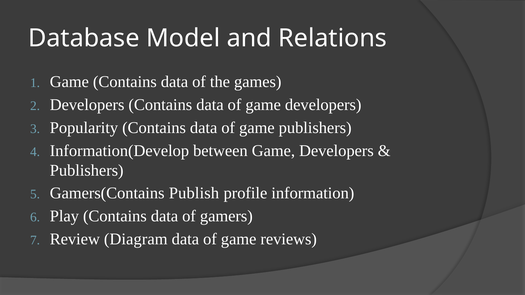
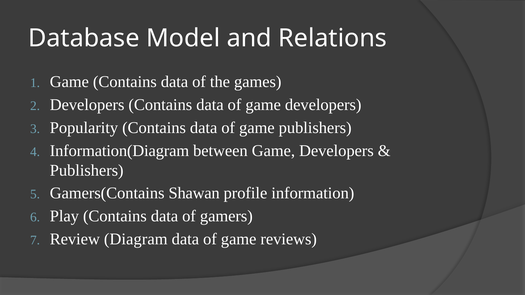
Information(Develop: Information(Develop -> Information(Diagram (119, 151)
Publish: Publish -> Shawan (194, 193)
